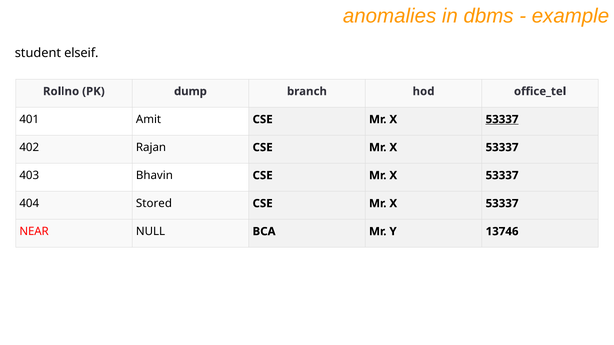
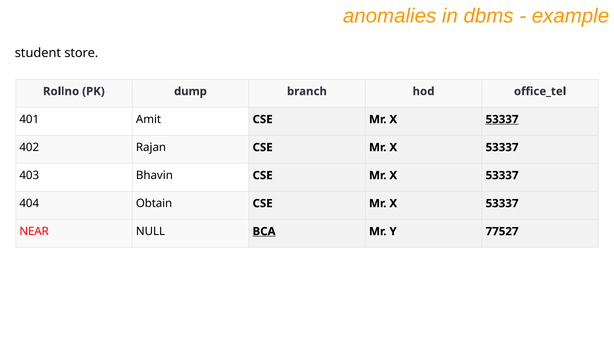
elseif: elseif -> store (81, 53)
Stored: Stored -> Obtain (154, 204)
BCA underline: none -> present (264, 232)
13746: 13746 -> 77527 (502, 232)
